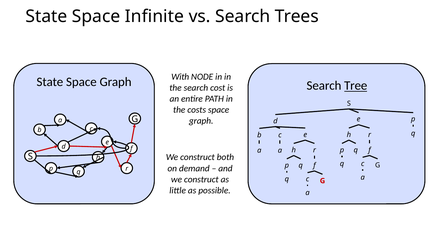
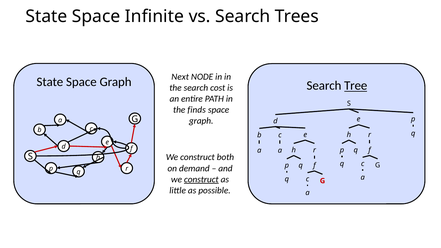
With: With -> Next (180, 77)
costs: costs -> finds (197, 110)
construct underline: none -> present (201, 179)
